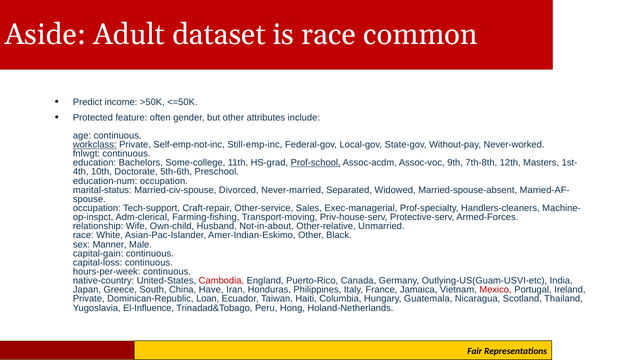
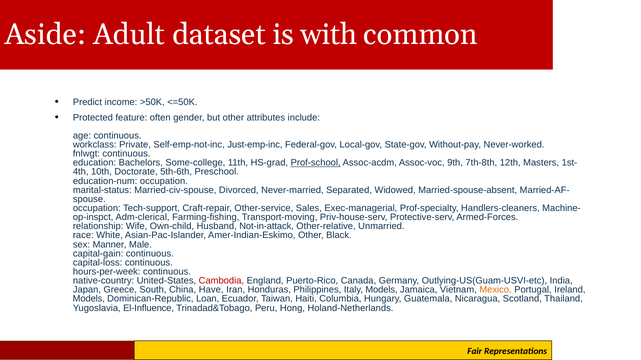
is race: race -> with (329, 35)
workclass underline: present -> none (95, 145)
Still-emp-inc: Still-emp-inc -> Just-emp-inc (255, 145)
Not-in-about: Not-in-about -> Not-in-attack (267, 227)
Italy France: France -> Models (382, 290)
Mexico colour: red -> orange (496, 290)
Private: Private -> Models (89, 299)
